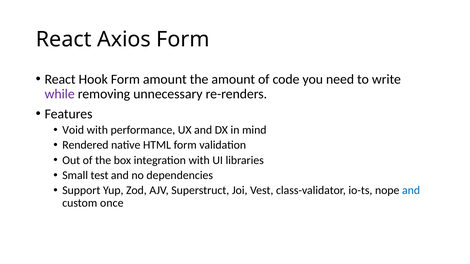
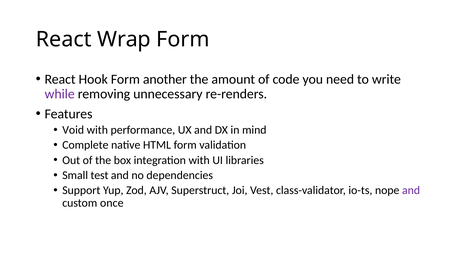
Axios: Axios -> Wrap (124, 39)
Form amount: amount -> another (165, 79)
Rendered: Rendered -> Complete (85, 145)
and colour: blue -> purple (411, 191)
